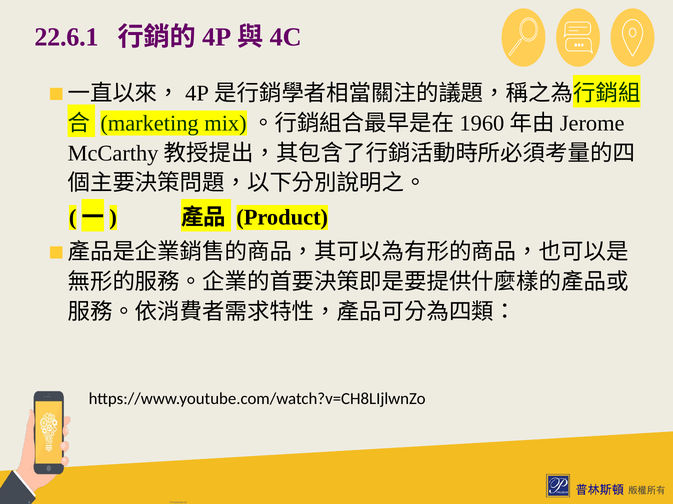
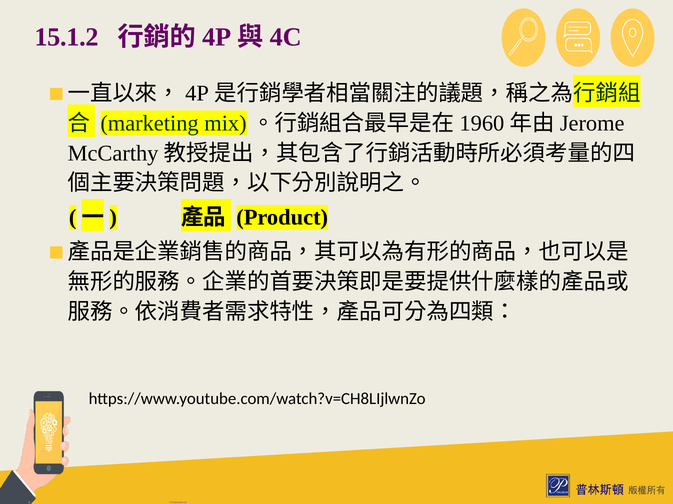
22.6.1: 22.6.1 -> 15.1.2 (66, 37)
